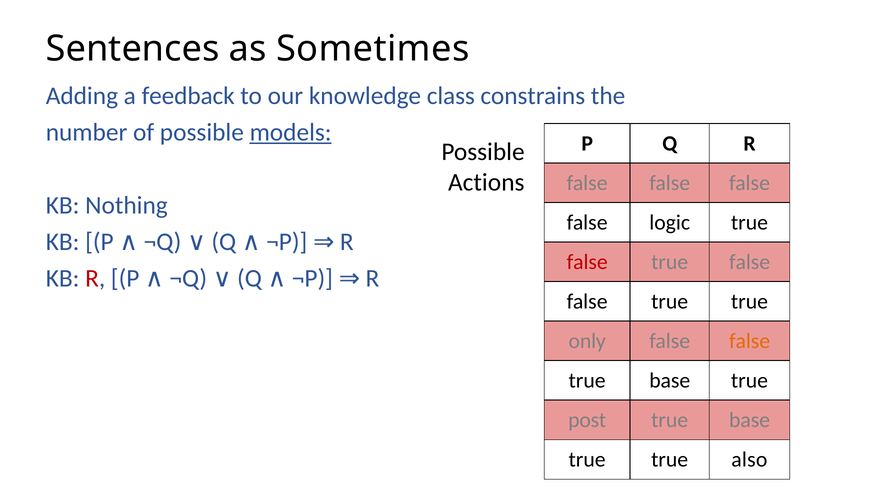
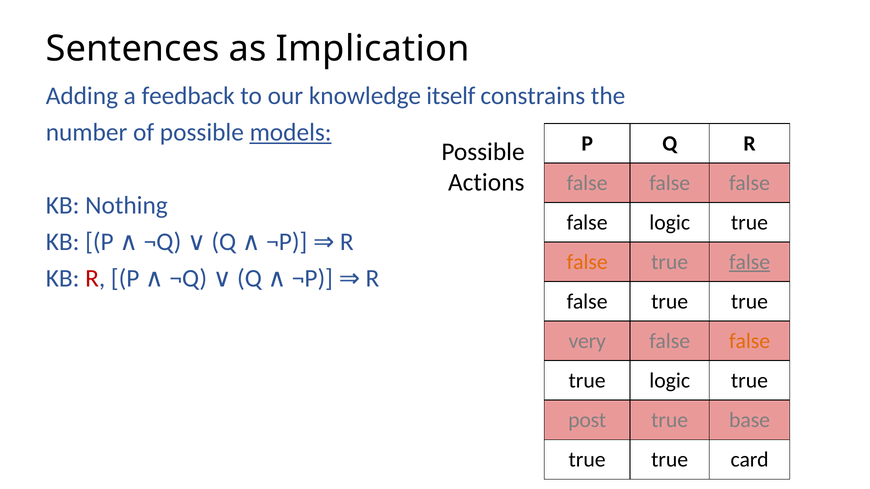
Sometimes: Sometimes -> Implication (373, 49)
class: class -> itself (451, 96)
false colour: red -> orange (587, 262)
false underline: none -> present (750, 262)
only: only -> very (587, 341)
base: base -> logic (670, 381)
also: also -> card (750, 460)
